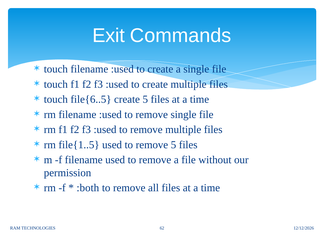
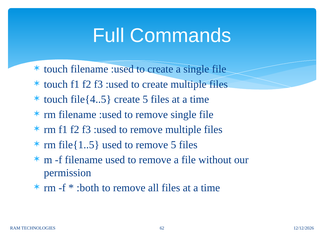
Exit: Exit -> Full (109, 36)
file{6..5: file{6..5 -> file{4..5 (91, 99)
